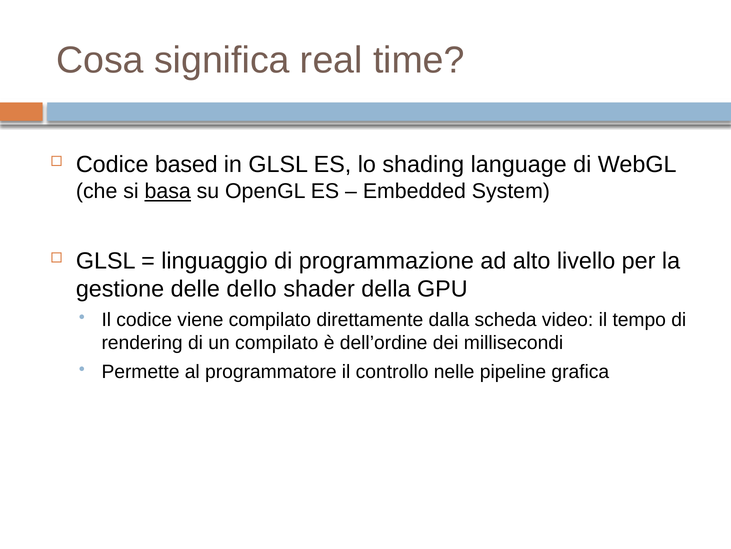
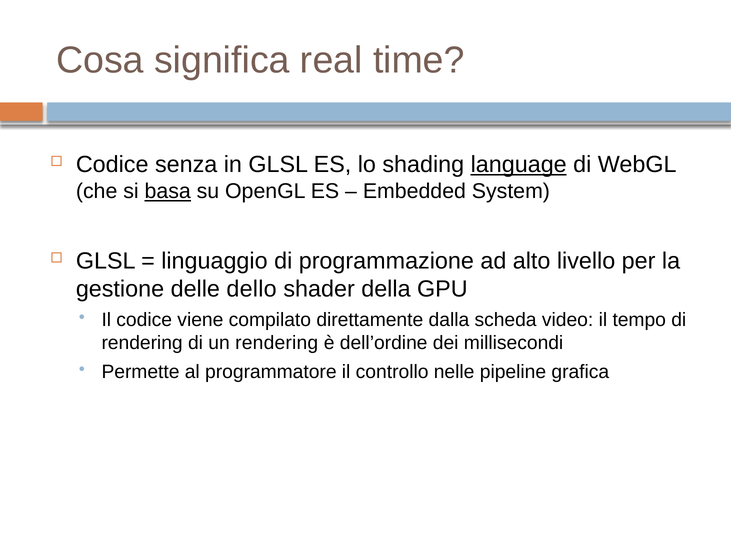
based: based -> senza (186, 164)
language underline: none -> present (519, 164)
un compilato: compilato -> rendering (277, 343)
